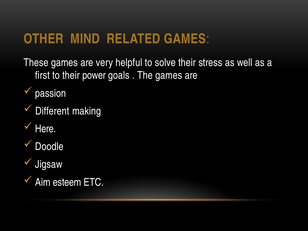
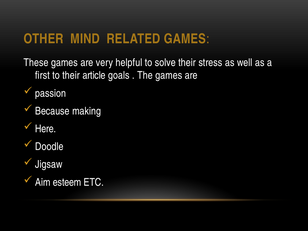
power: power -> article (94, 75)
Different: Different -> Because (52, 111)
